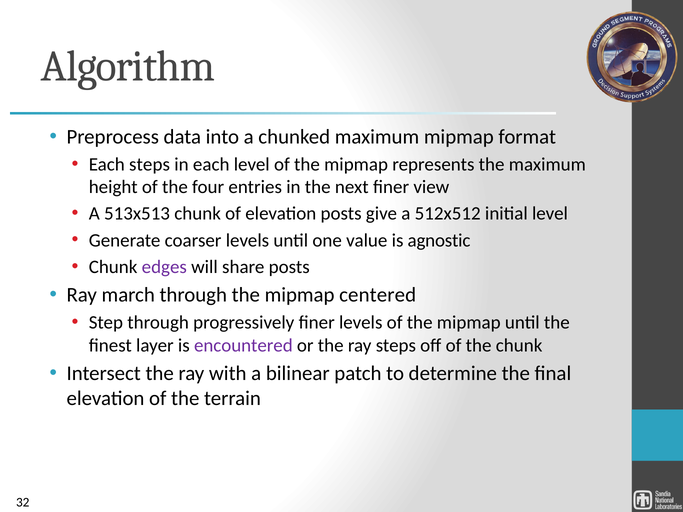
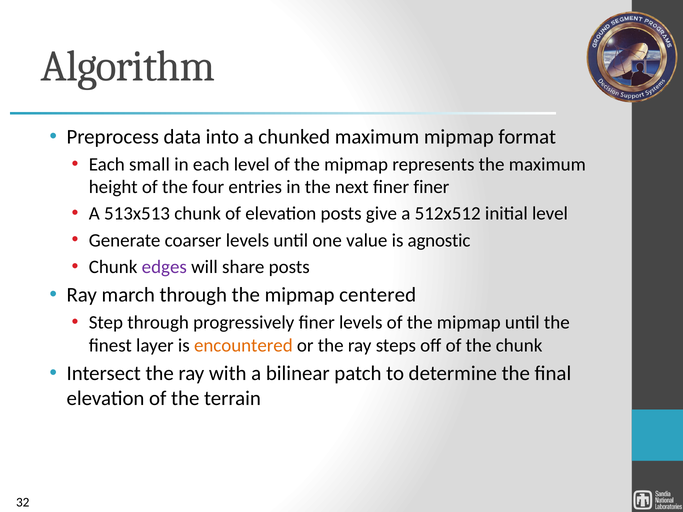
Each steps: steps -> small (150, 164)
finer view: view -> finer (431, 187)
encountered colour: purple -> orange (243, 346)
